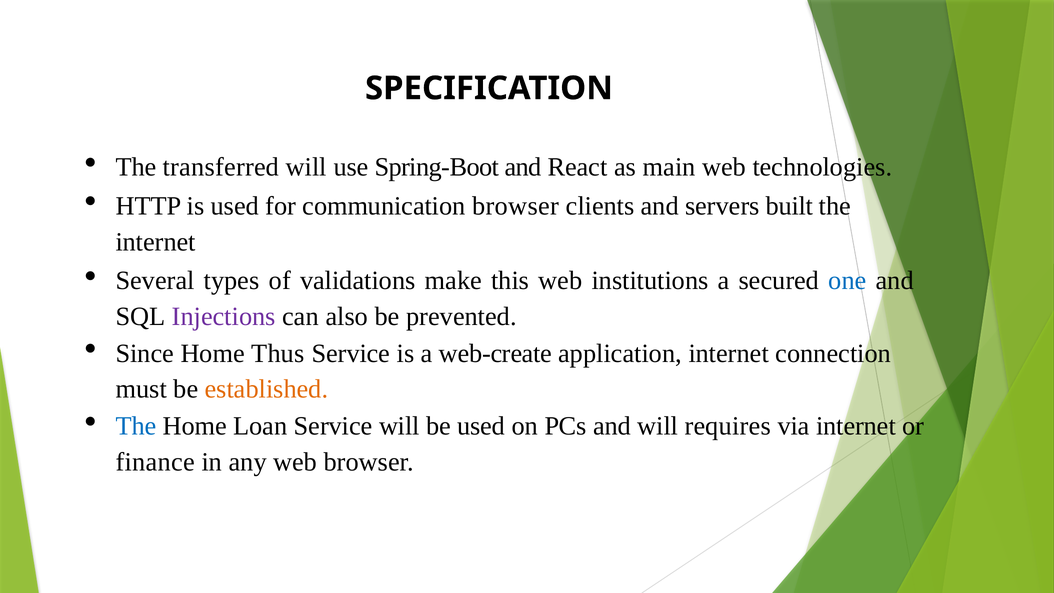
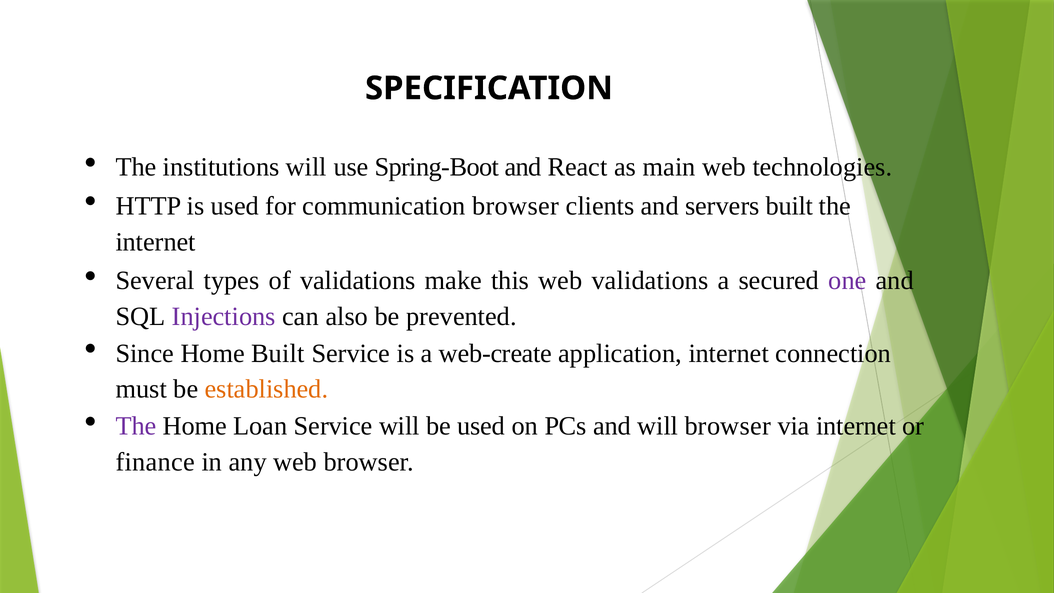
transferred: transferred -> institutions (221, 167)
web institutions: institutions -> validations (650, 281)
one colour: blue -> purple (848, 281)
Home Thus: Thus -> Built (278, 353)
The colour: blue -> purple (136, 426)
will requires: requires -> browser (728, 426)
